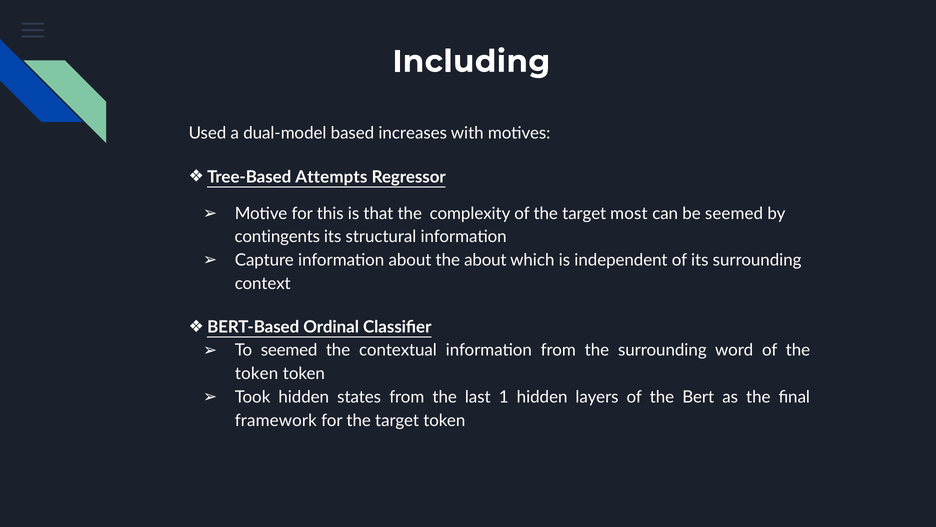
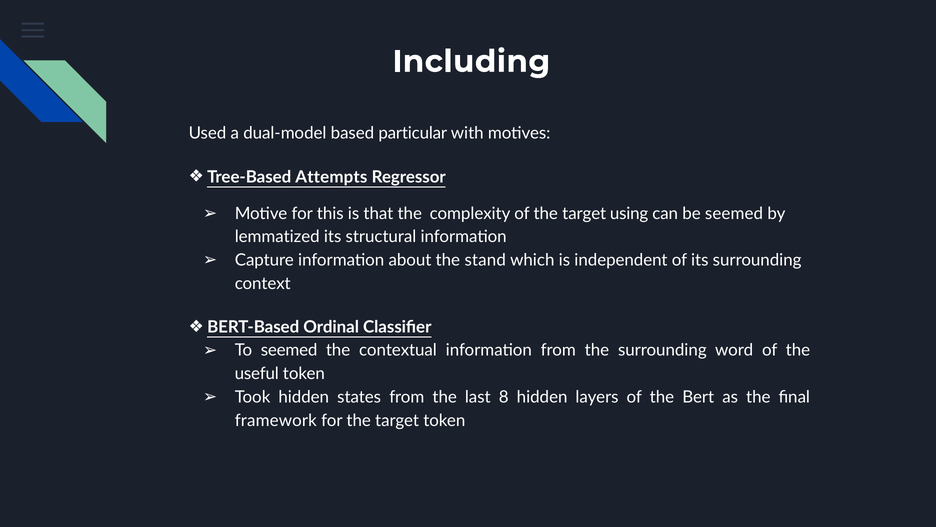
increases: increases -> particular (413, 133)
most: most -> using (629, 213)
contingents: contingents -> lemmatized (277, 237)
the about: about -> stand (485, 260)
token: token -> useful (257, 373)
1: 1 -> 8 (504, 397)
